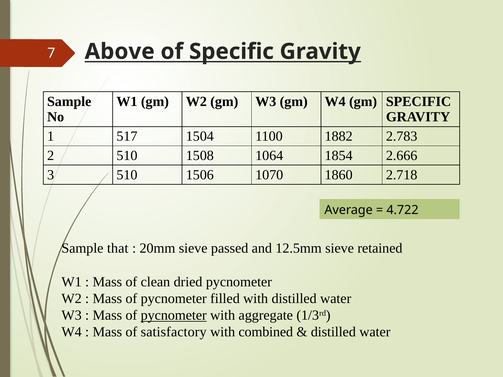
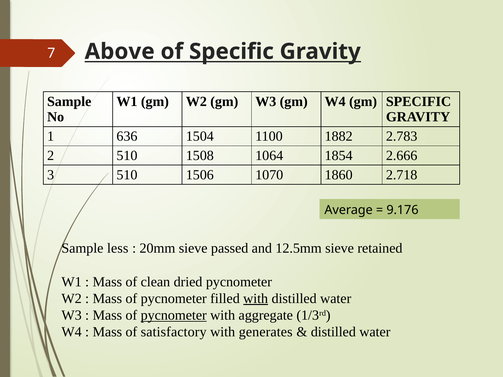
517: 517 -> 636 (127, 136)
4.722: 4.722 -> 9.176 (402, 210)
that: that -> less (118, 248)
with underline: none -> present (256, 299)
combined: combined -> generates (266, 332)
